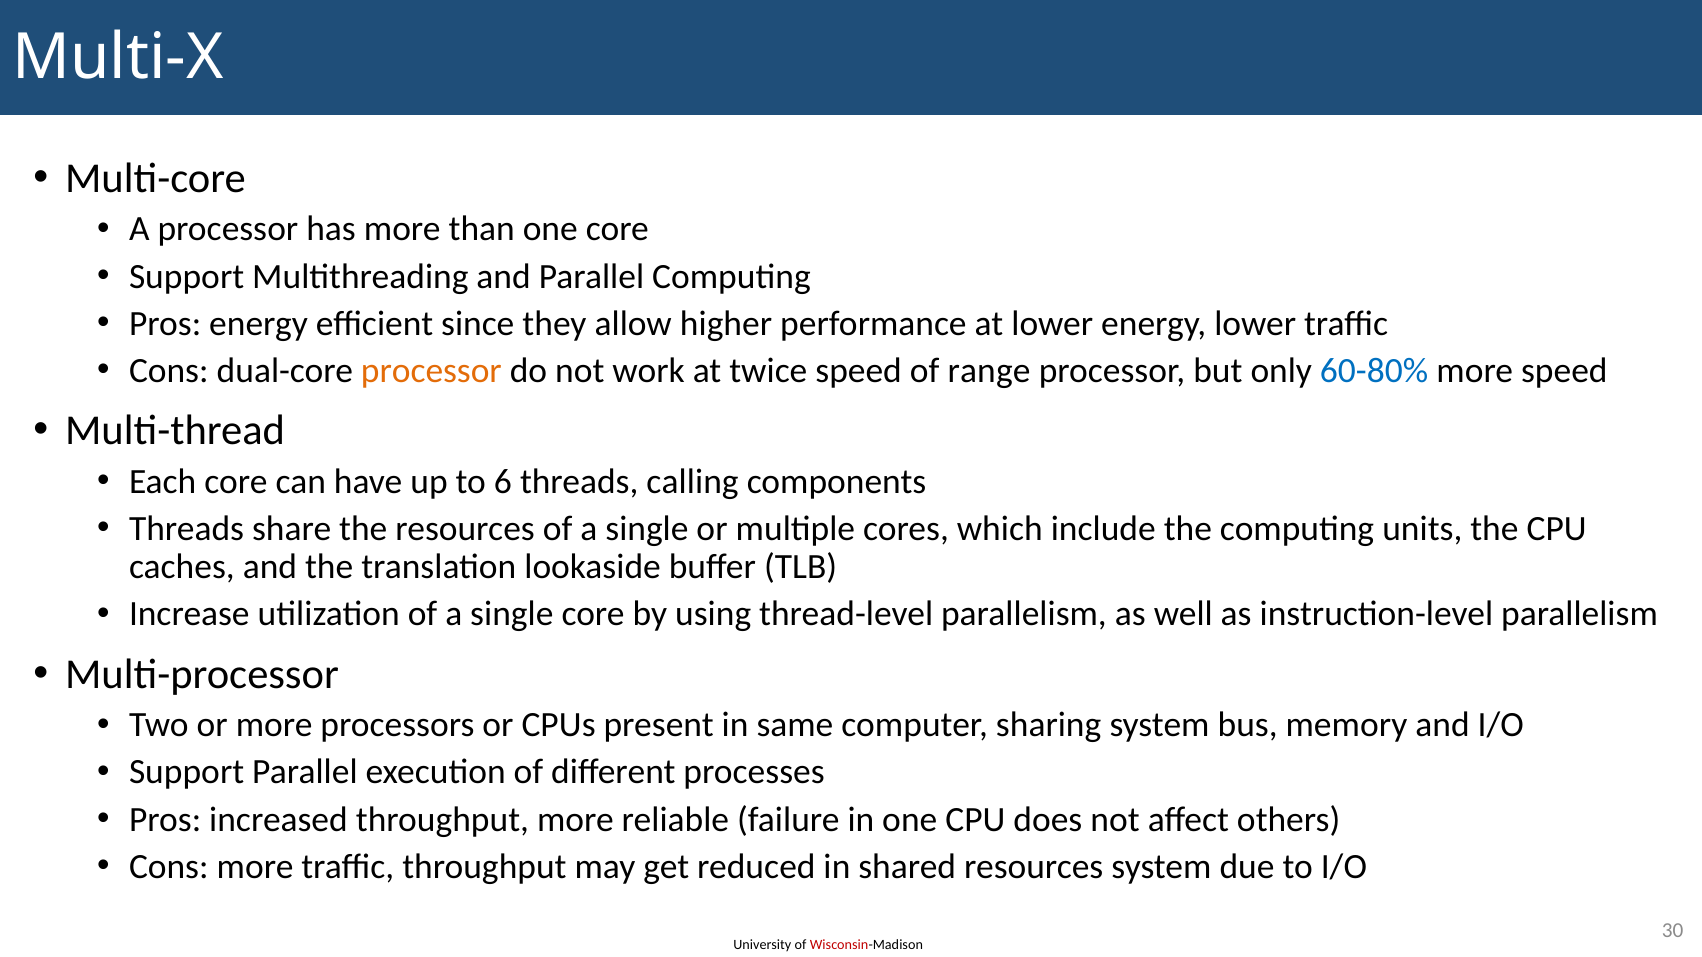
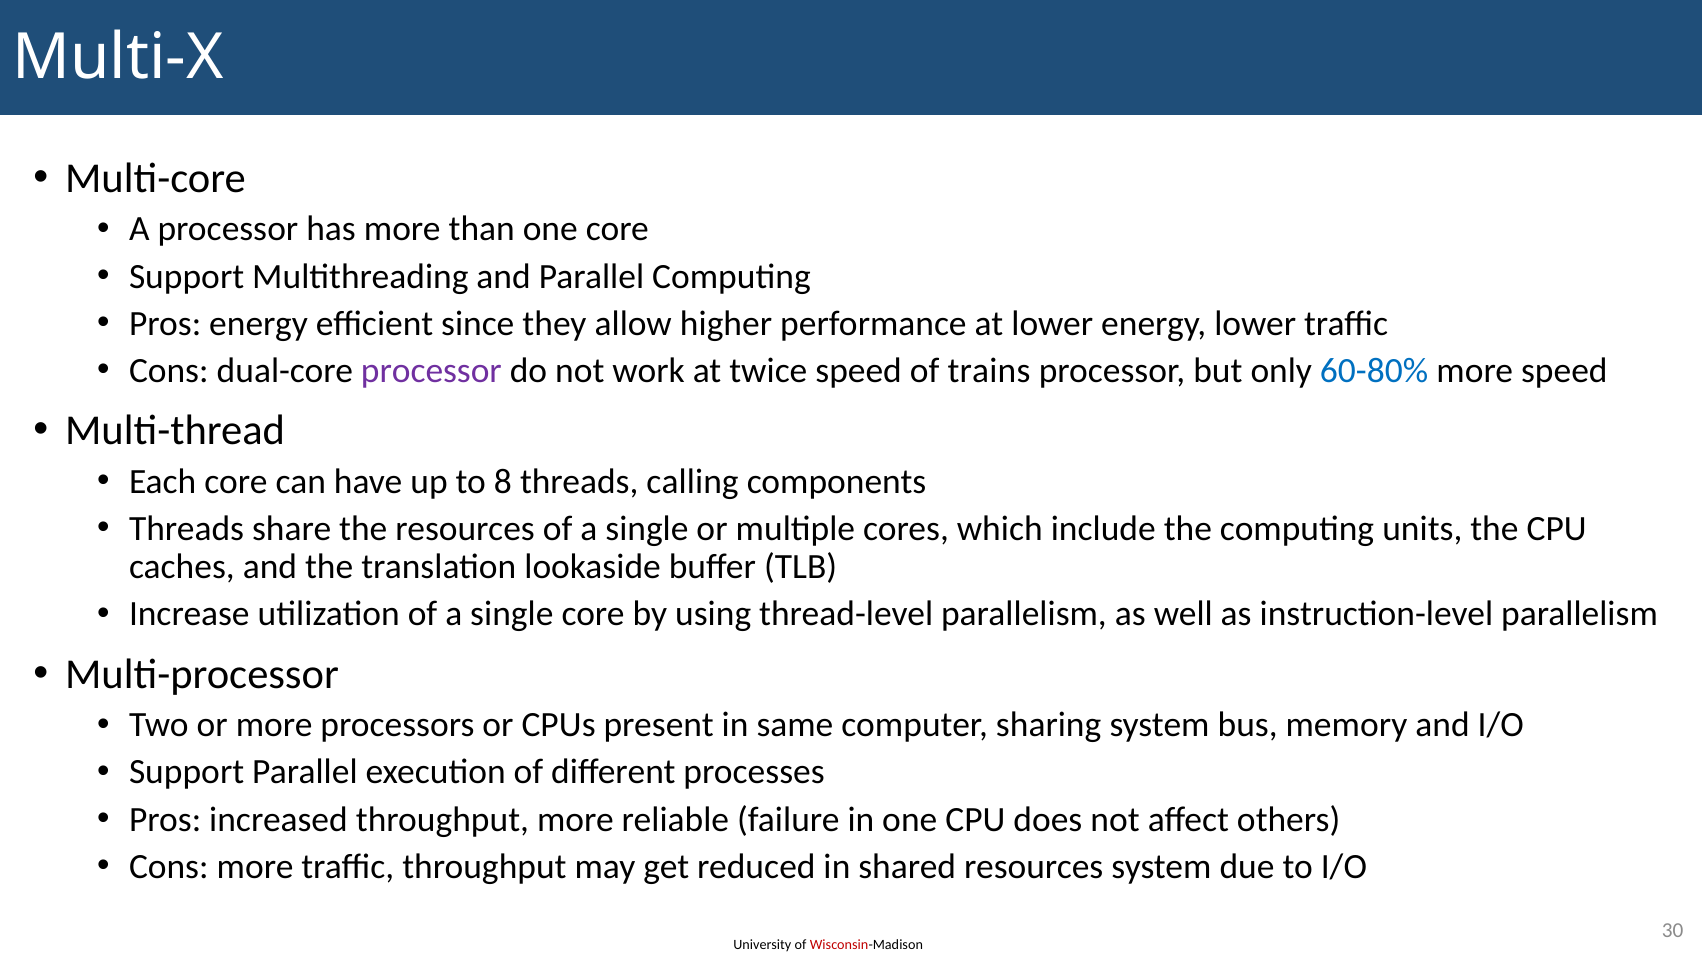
processor colour: orange -> purple (431, 371)
range: range -> trains (989, 371)
6: 6 -> 8 (503, 482)
